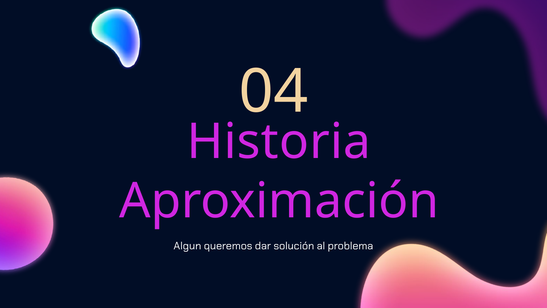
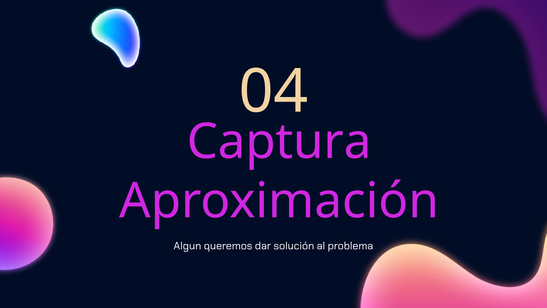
Historia: Historia -> Captura (279, 142)
